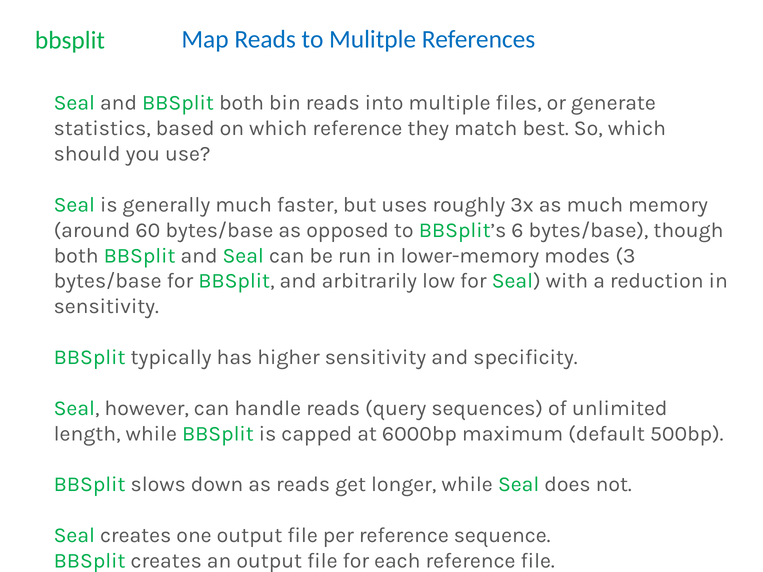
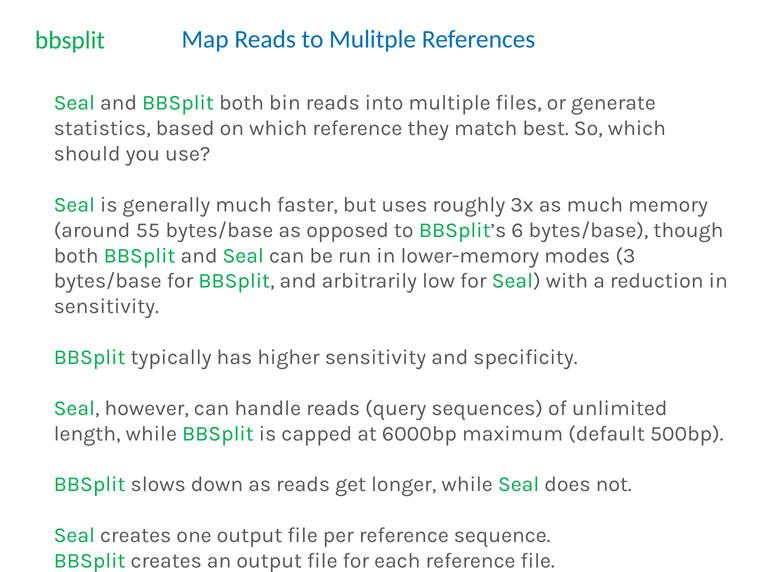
60: 60 -> 55 (148, 230)
